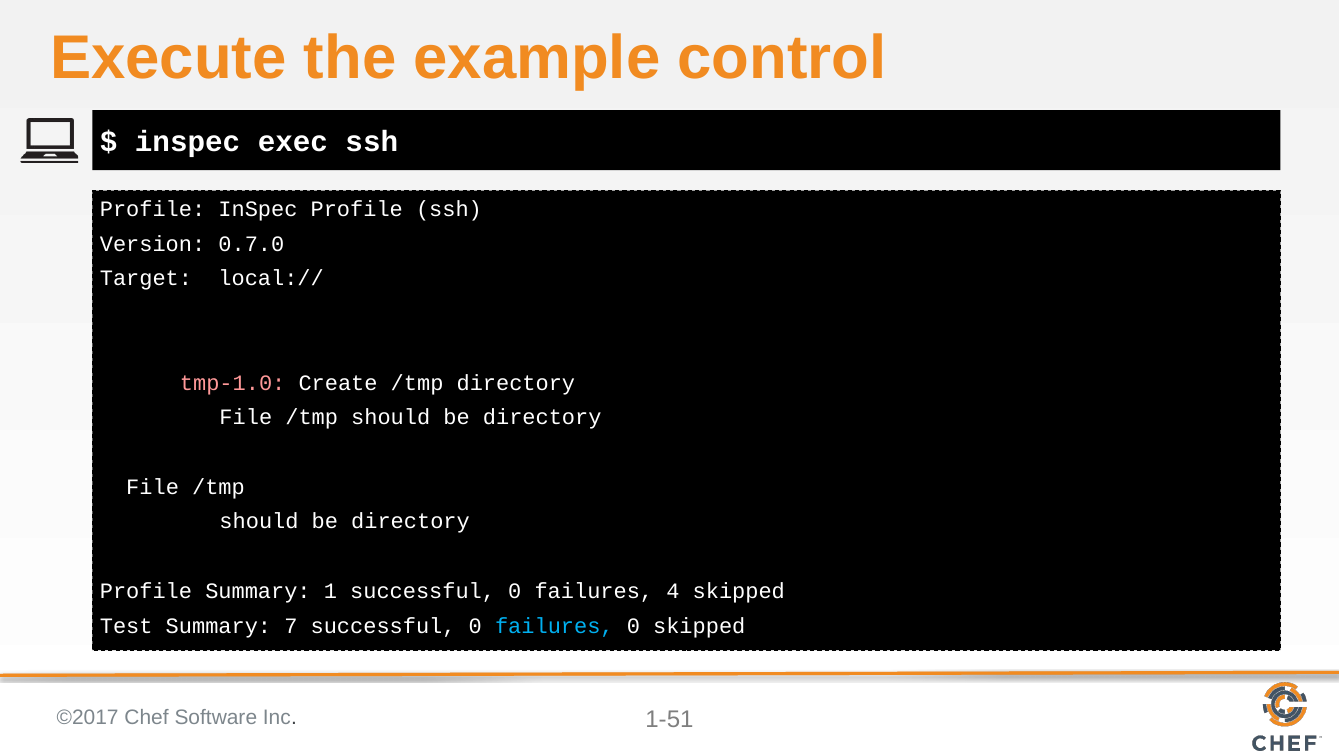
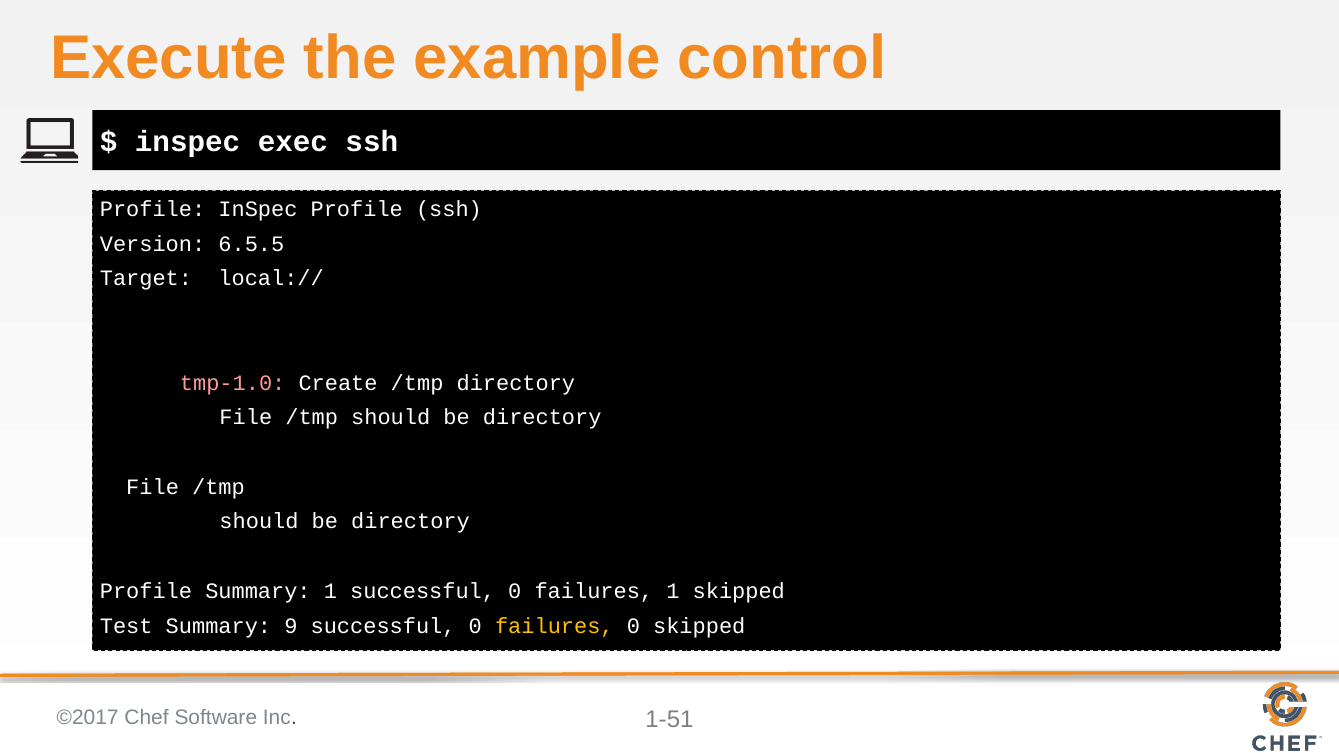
0.7.0: 0.7.0 -> 6.5.5 (251, 244)
failures 4: 4 -> 1 (673, 591)
7: 7 -> 9 (291, 626)
failures colour: light blue -> yellow (554, 626)
